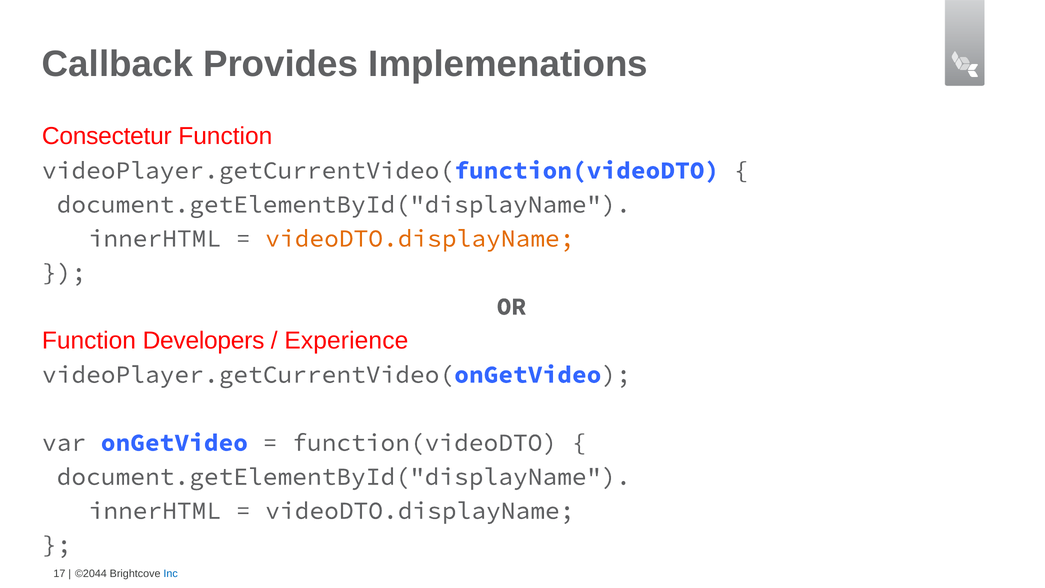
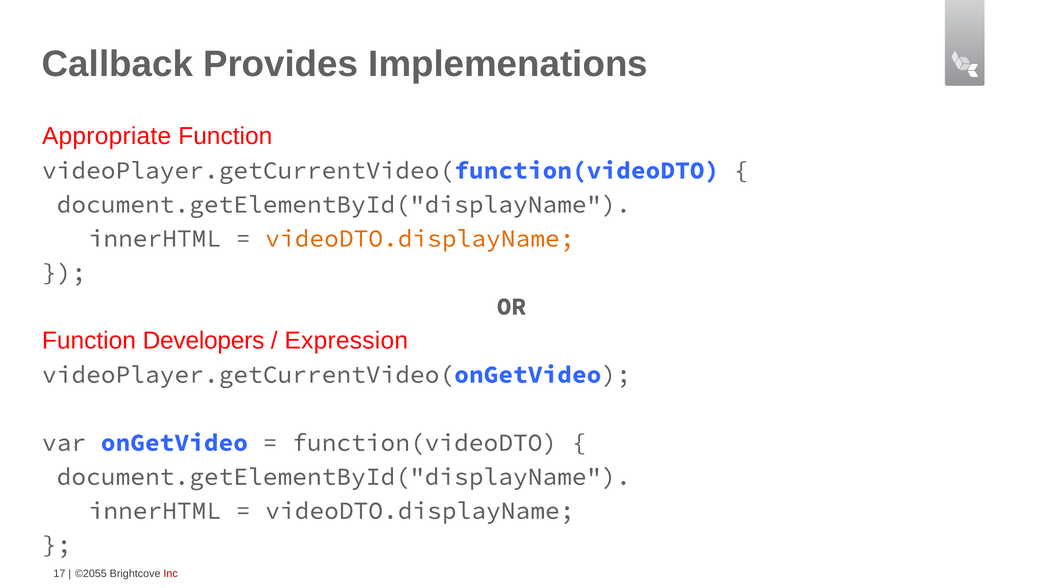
Consectetur: Consectetur -> Appropriate (107, 136)
Experience: Experience -> Expression (346, 340)
©2044: ©2044 -> ©2055 (91, 574)
Inc colour: blue -> red (171, 574)
